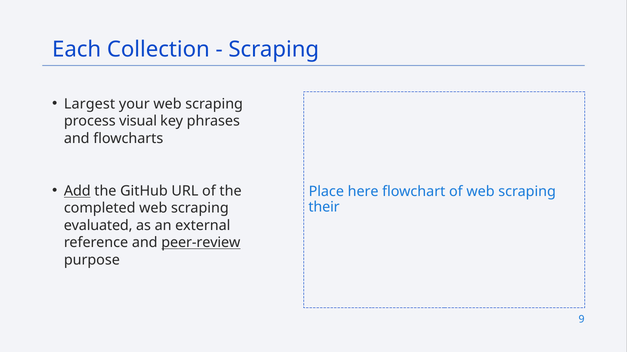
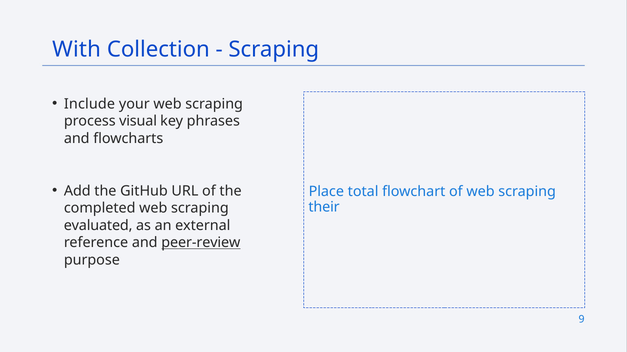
Each: Each -> With (77, 50)
Largest: Largest -> Include (89, 104)
Add underline: present -> none (77, 191)
here: here -> total (363, 192)
